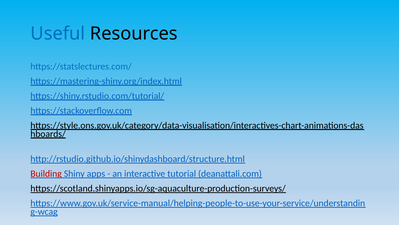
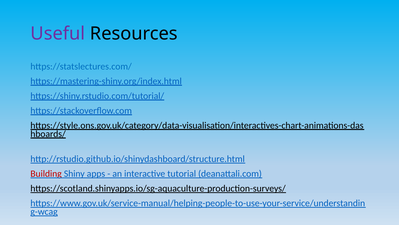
Useful colour: blue -> purple (58, 34)
